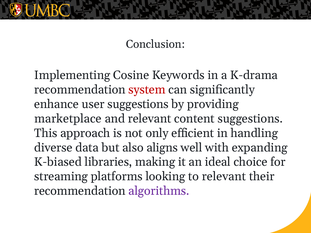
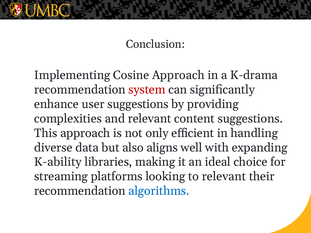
Cosine Keywords: Keywords -> Approach (178, 75)
marketplace: marketplace -> complexities (68, 119)
K-biased: K-biased -> K-ability (58, 162)
algorithms colour: purple -> blue (159, 191)
